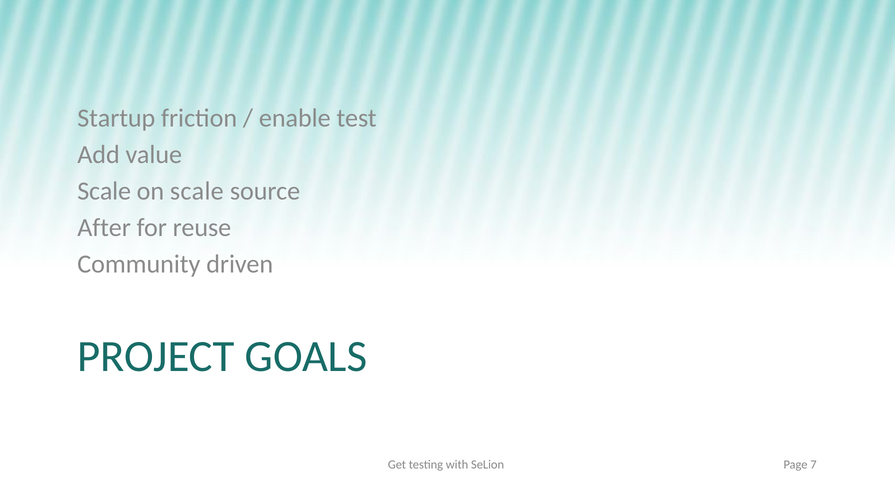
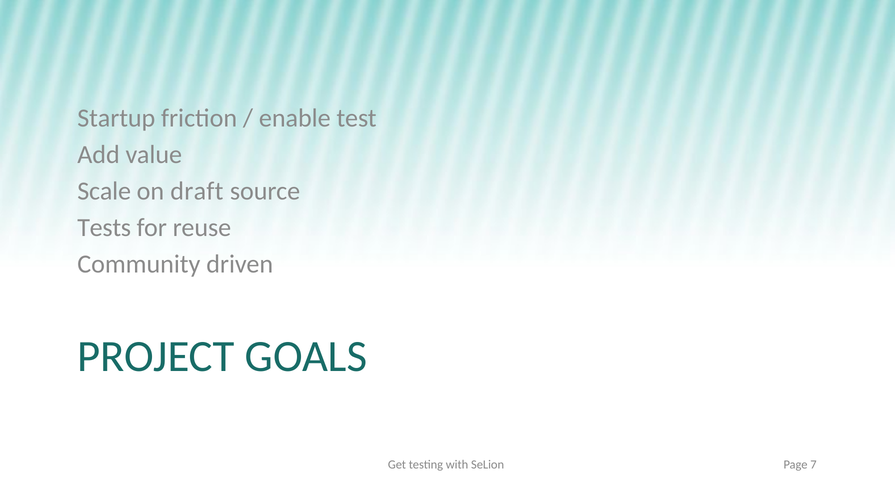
on scale: scale -> draft (197, 191)
After: After -> Tests (104, 228)
